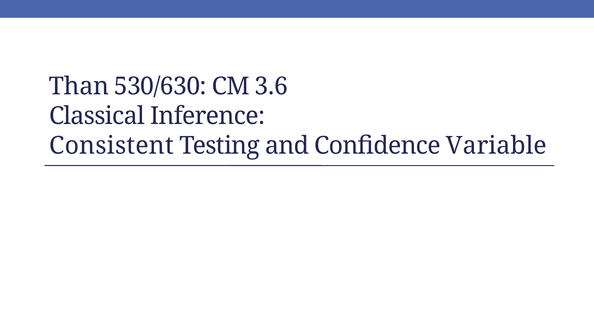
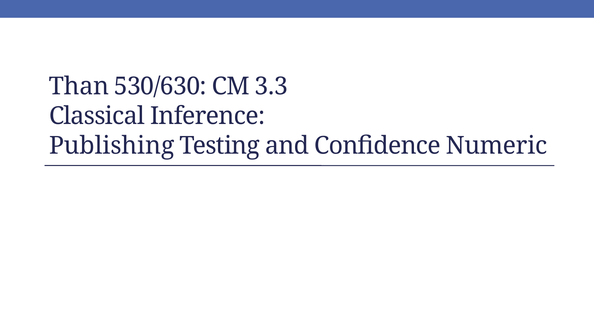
3.6: 3.6 -> 3.3 (271, 86)
Consistent: Consistent -> Publishing (112, 146)
Variable: Variable -> Numeric (496, 146)
